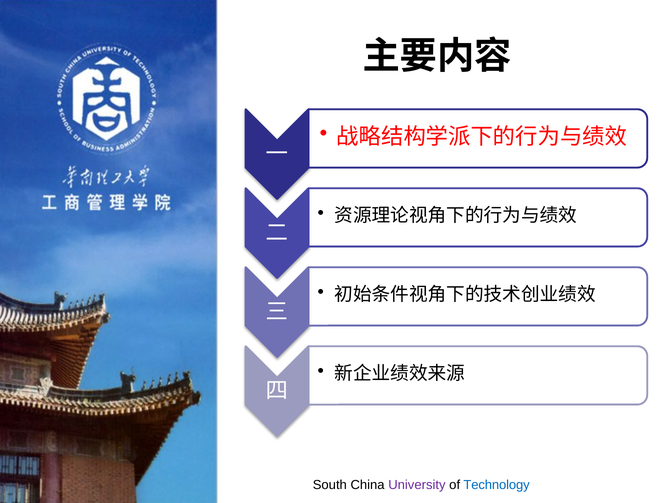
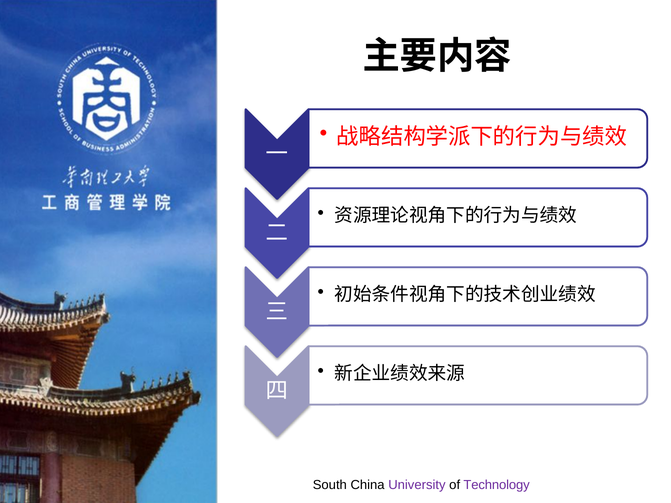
Technology colour: blue -> purple (497, 485)
